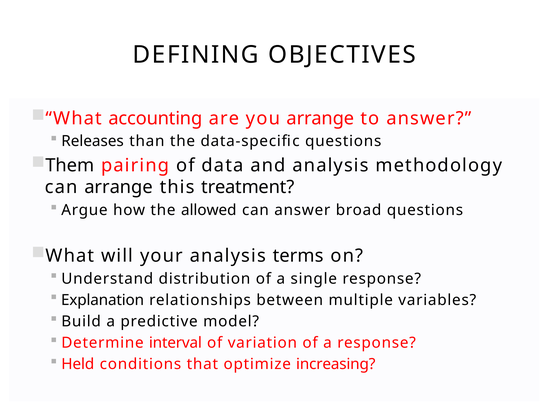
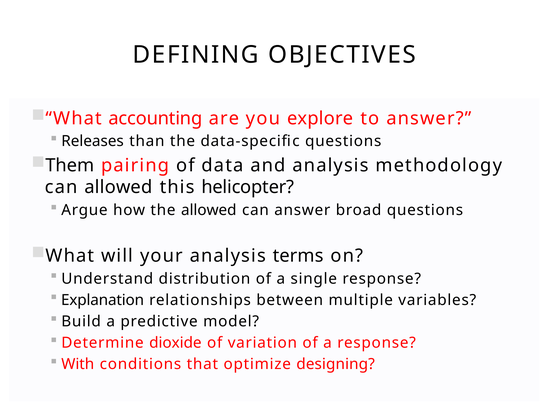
you arrange: arrange -> explore (320, 118)
can arrange: arrange -> allowed (118, 187)
treatment: treatment -> helicopter (248, 187)
interval: interval -> dioxide (175, 343)
Held: Held -> With (78, 364)
increasing: increasing -> designing (336, 364)
